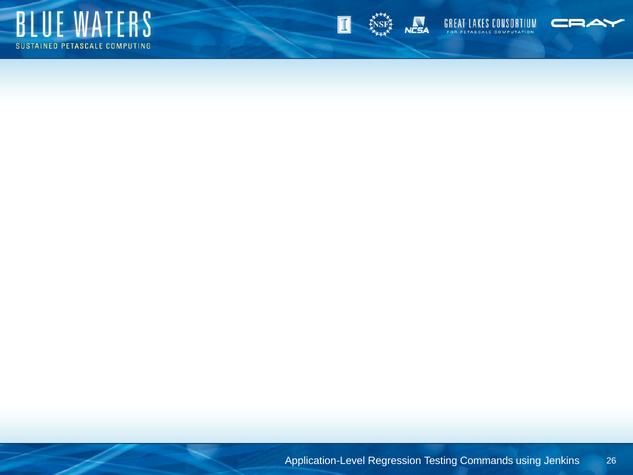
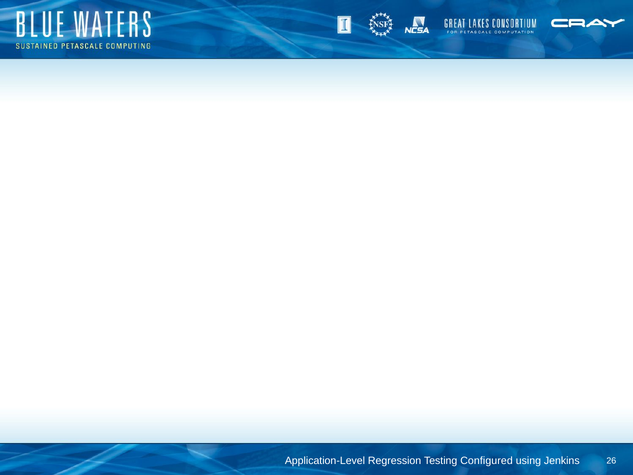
Commands: Commands -> Configured (487, 461)
